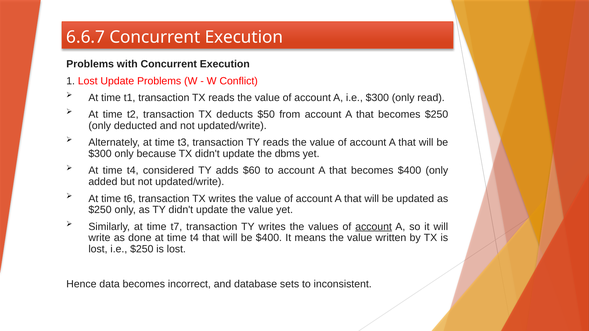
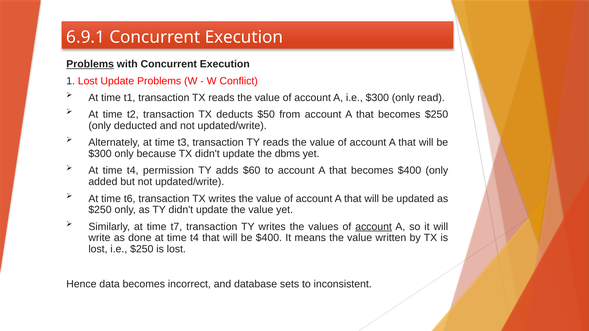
6.6.7: 6.6.7 -> 6.9.1 (86, 37)
Problems underline: none -> present (90, 64)
considered: considered -> permission (168, 171)
